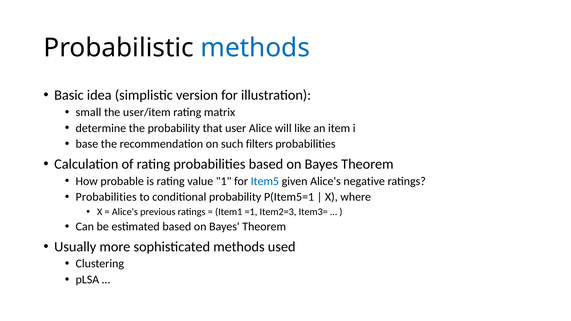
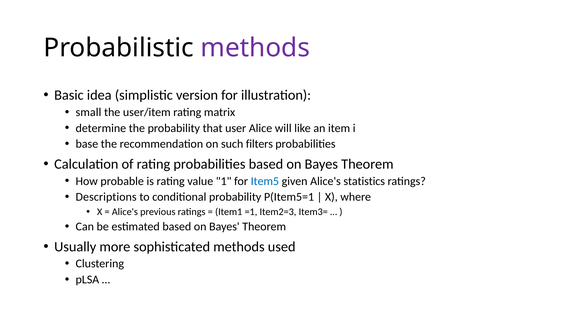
methods colour: blue -> purple (255, 48)
negative: negative -> statistics (364, 181)
Probabilities: Probabilities -> Descriptions (106, 197)
